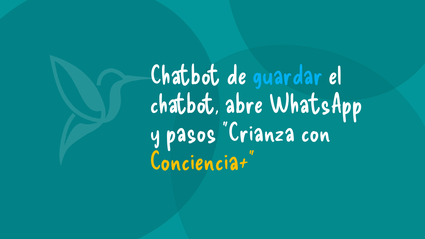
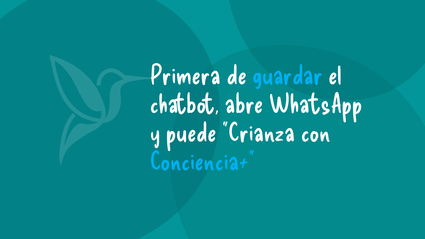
Chatbot: Chatbot -> Primera (185, 76)
pasos: pasos -> puede (191, 133)
Conciencia+ colour: yellow -> light blue (203, 162)
